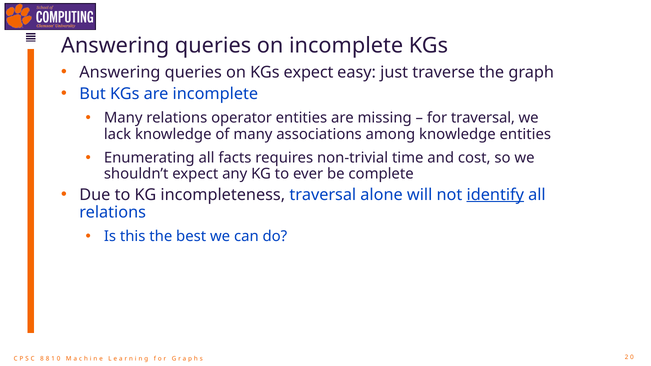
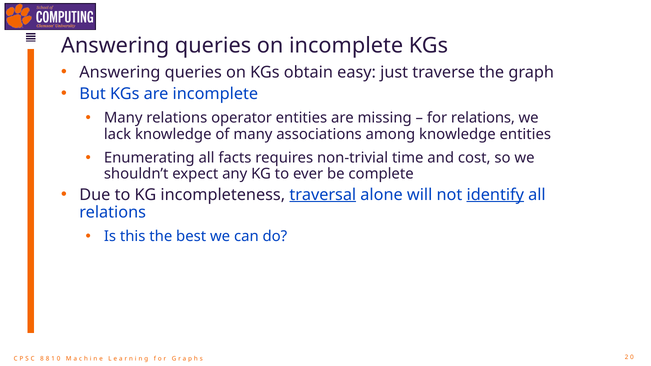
KGs expect: expect -> obtain (308, 72)
for traversal: traversal -> relations (483, 118)
traversal underline: none -> present (323, 195)
